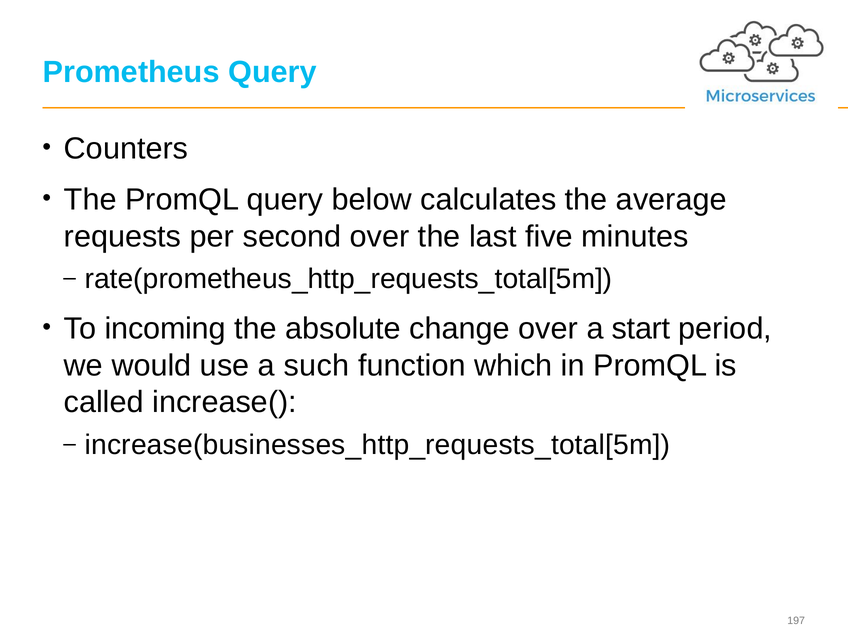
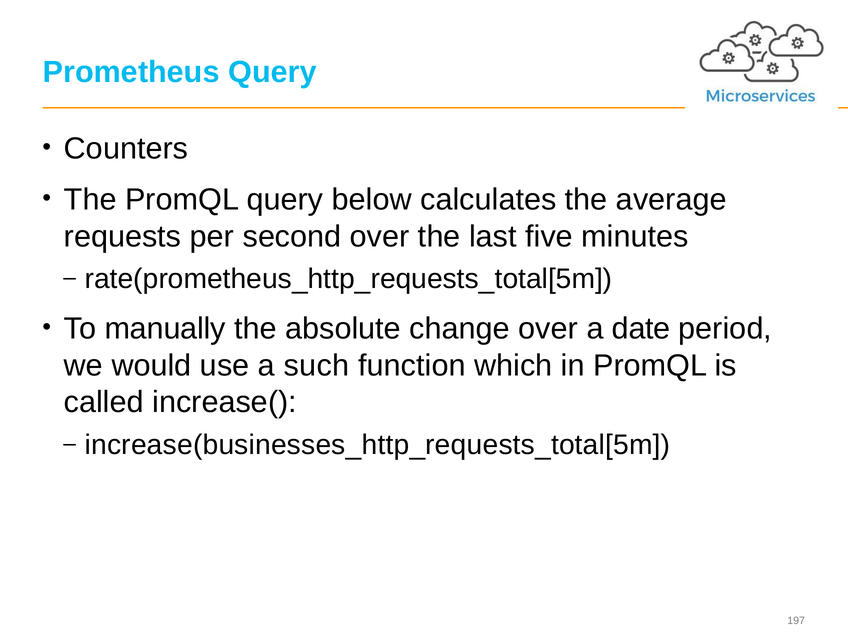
incoming: incoming -> manually (165, 329)
start: start -> date (641, 329)
